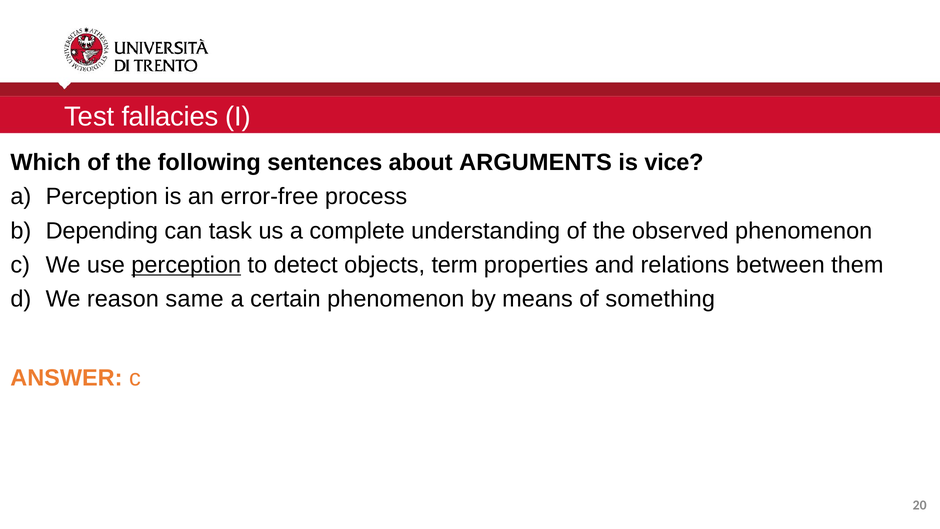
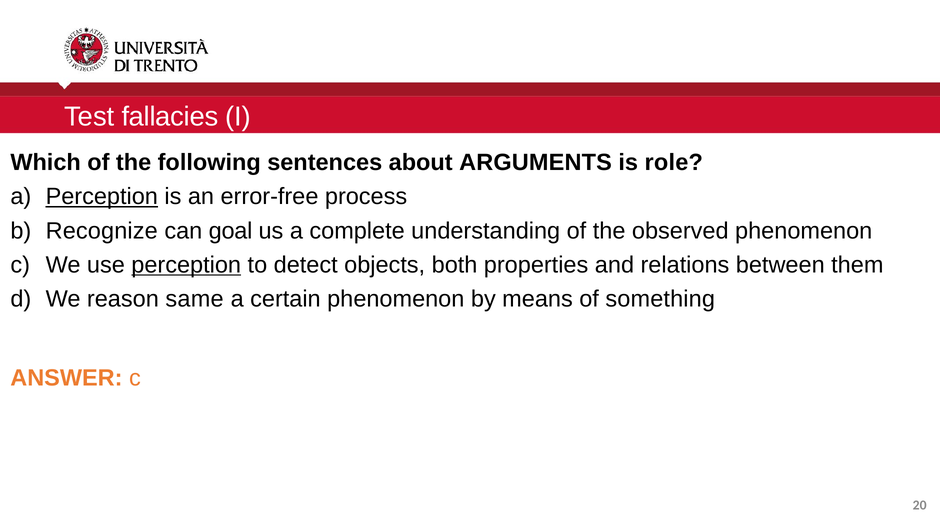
vice: vice -> role (674, 163)
Perception underline: none -> present (102, 197)
Depending: Depending -> Recognize (102, 231)
task: task -> goal (231, 231)
term: term -> both (455, 265)
